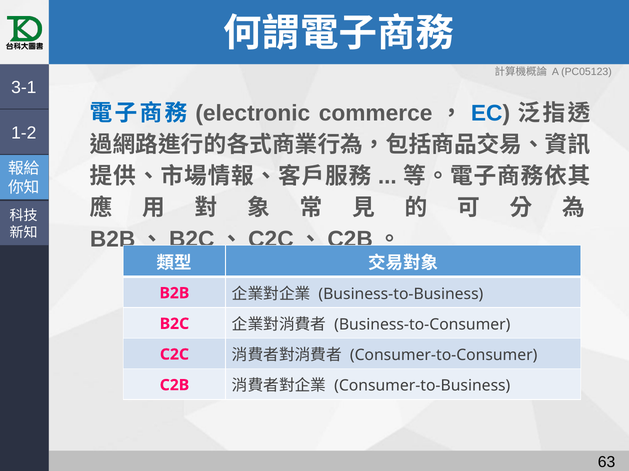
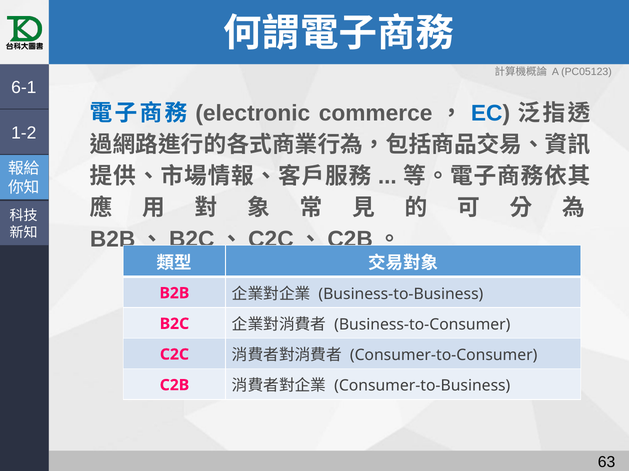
3-1: 3-1 -> 6-1 (24, 88)
